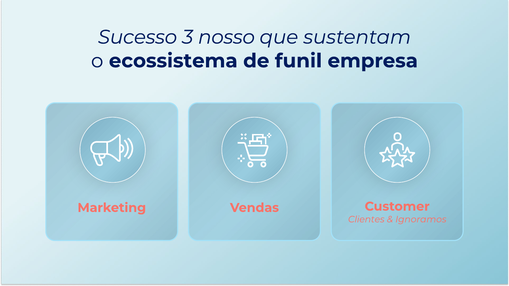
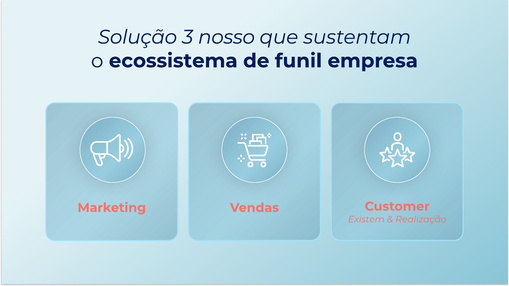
Sucesso: Sucesso -> Solução (137, 37)
Clientes: Clientes -> Existem (366, 220)
Ignoramos: Ignoramos -> Realização (421, 220)
